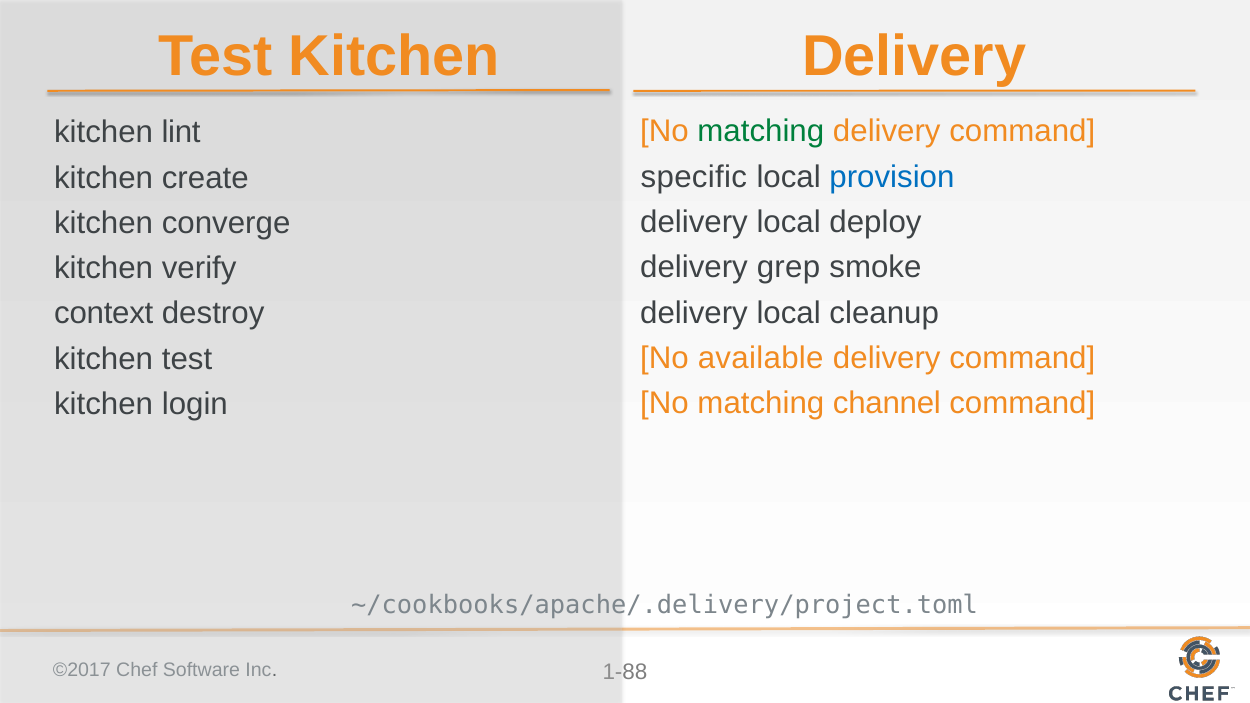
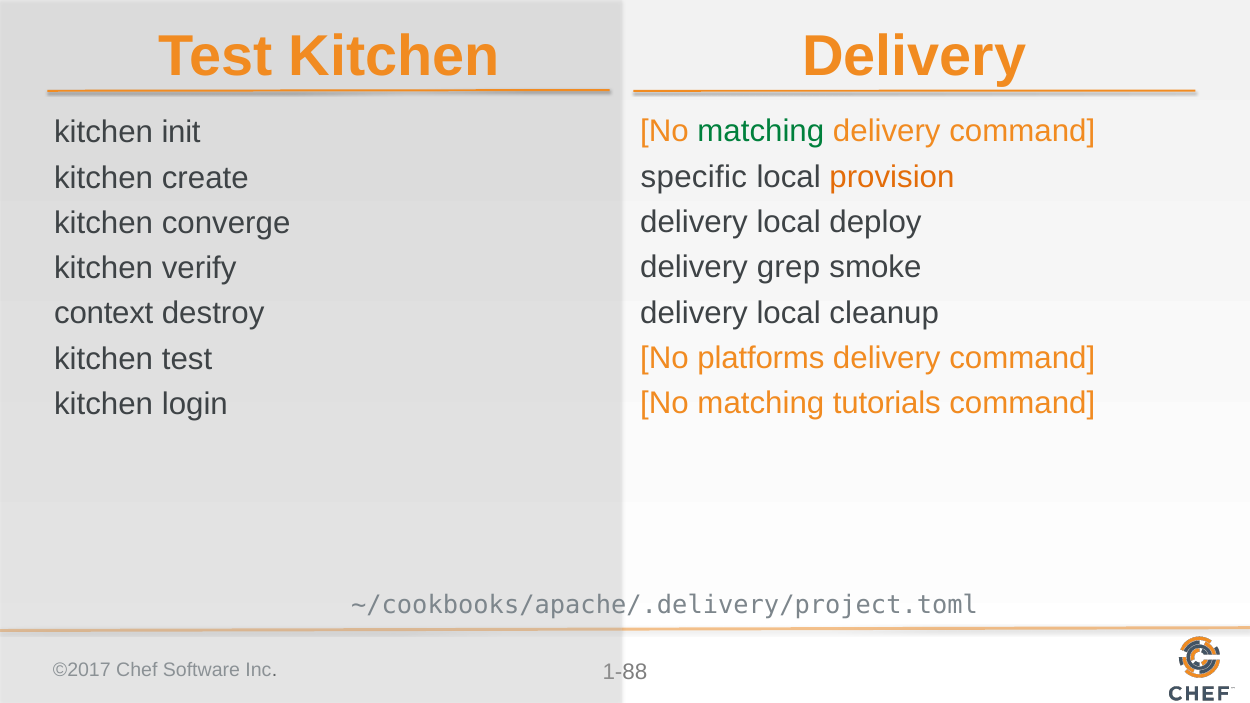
lint: lint -> init (181, 132)
provision colour: blue -> orange (892, 177)
available: available -> platforms (761, 358)
channel: channel -> tutorials (887, 404)
